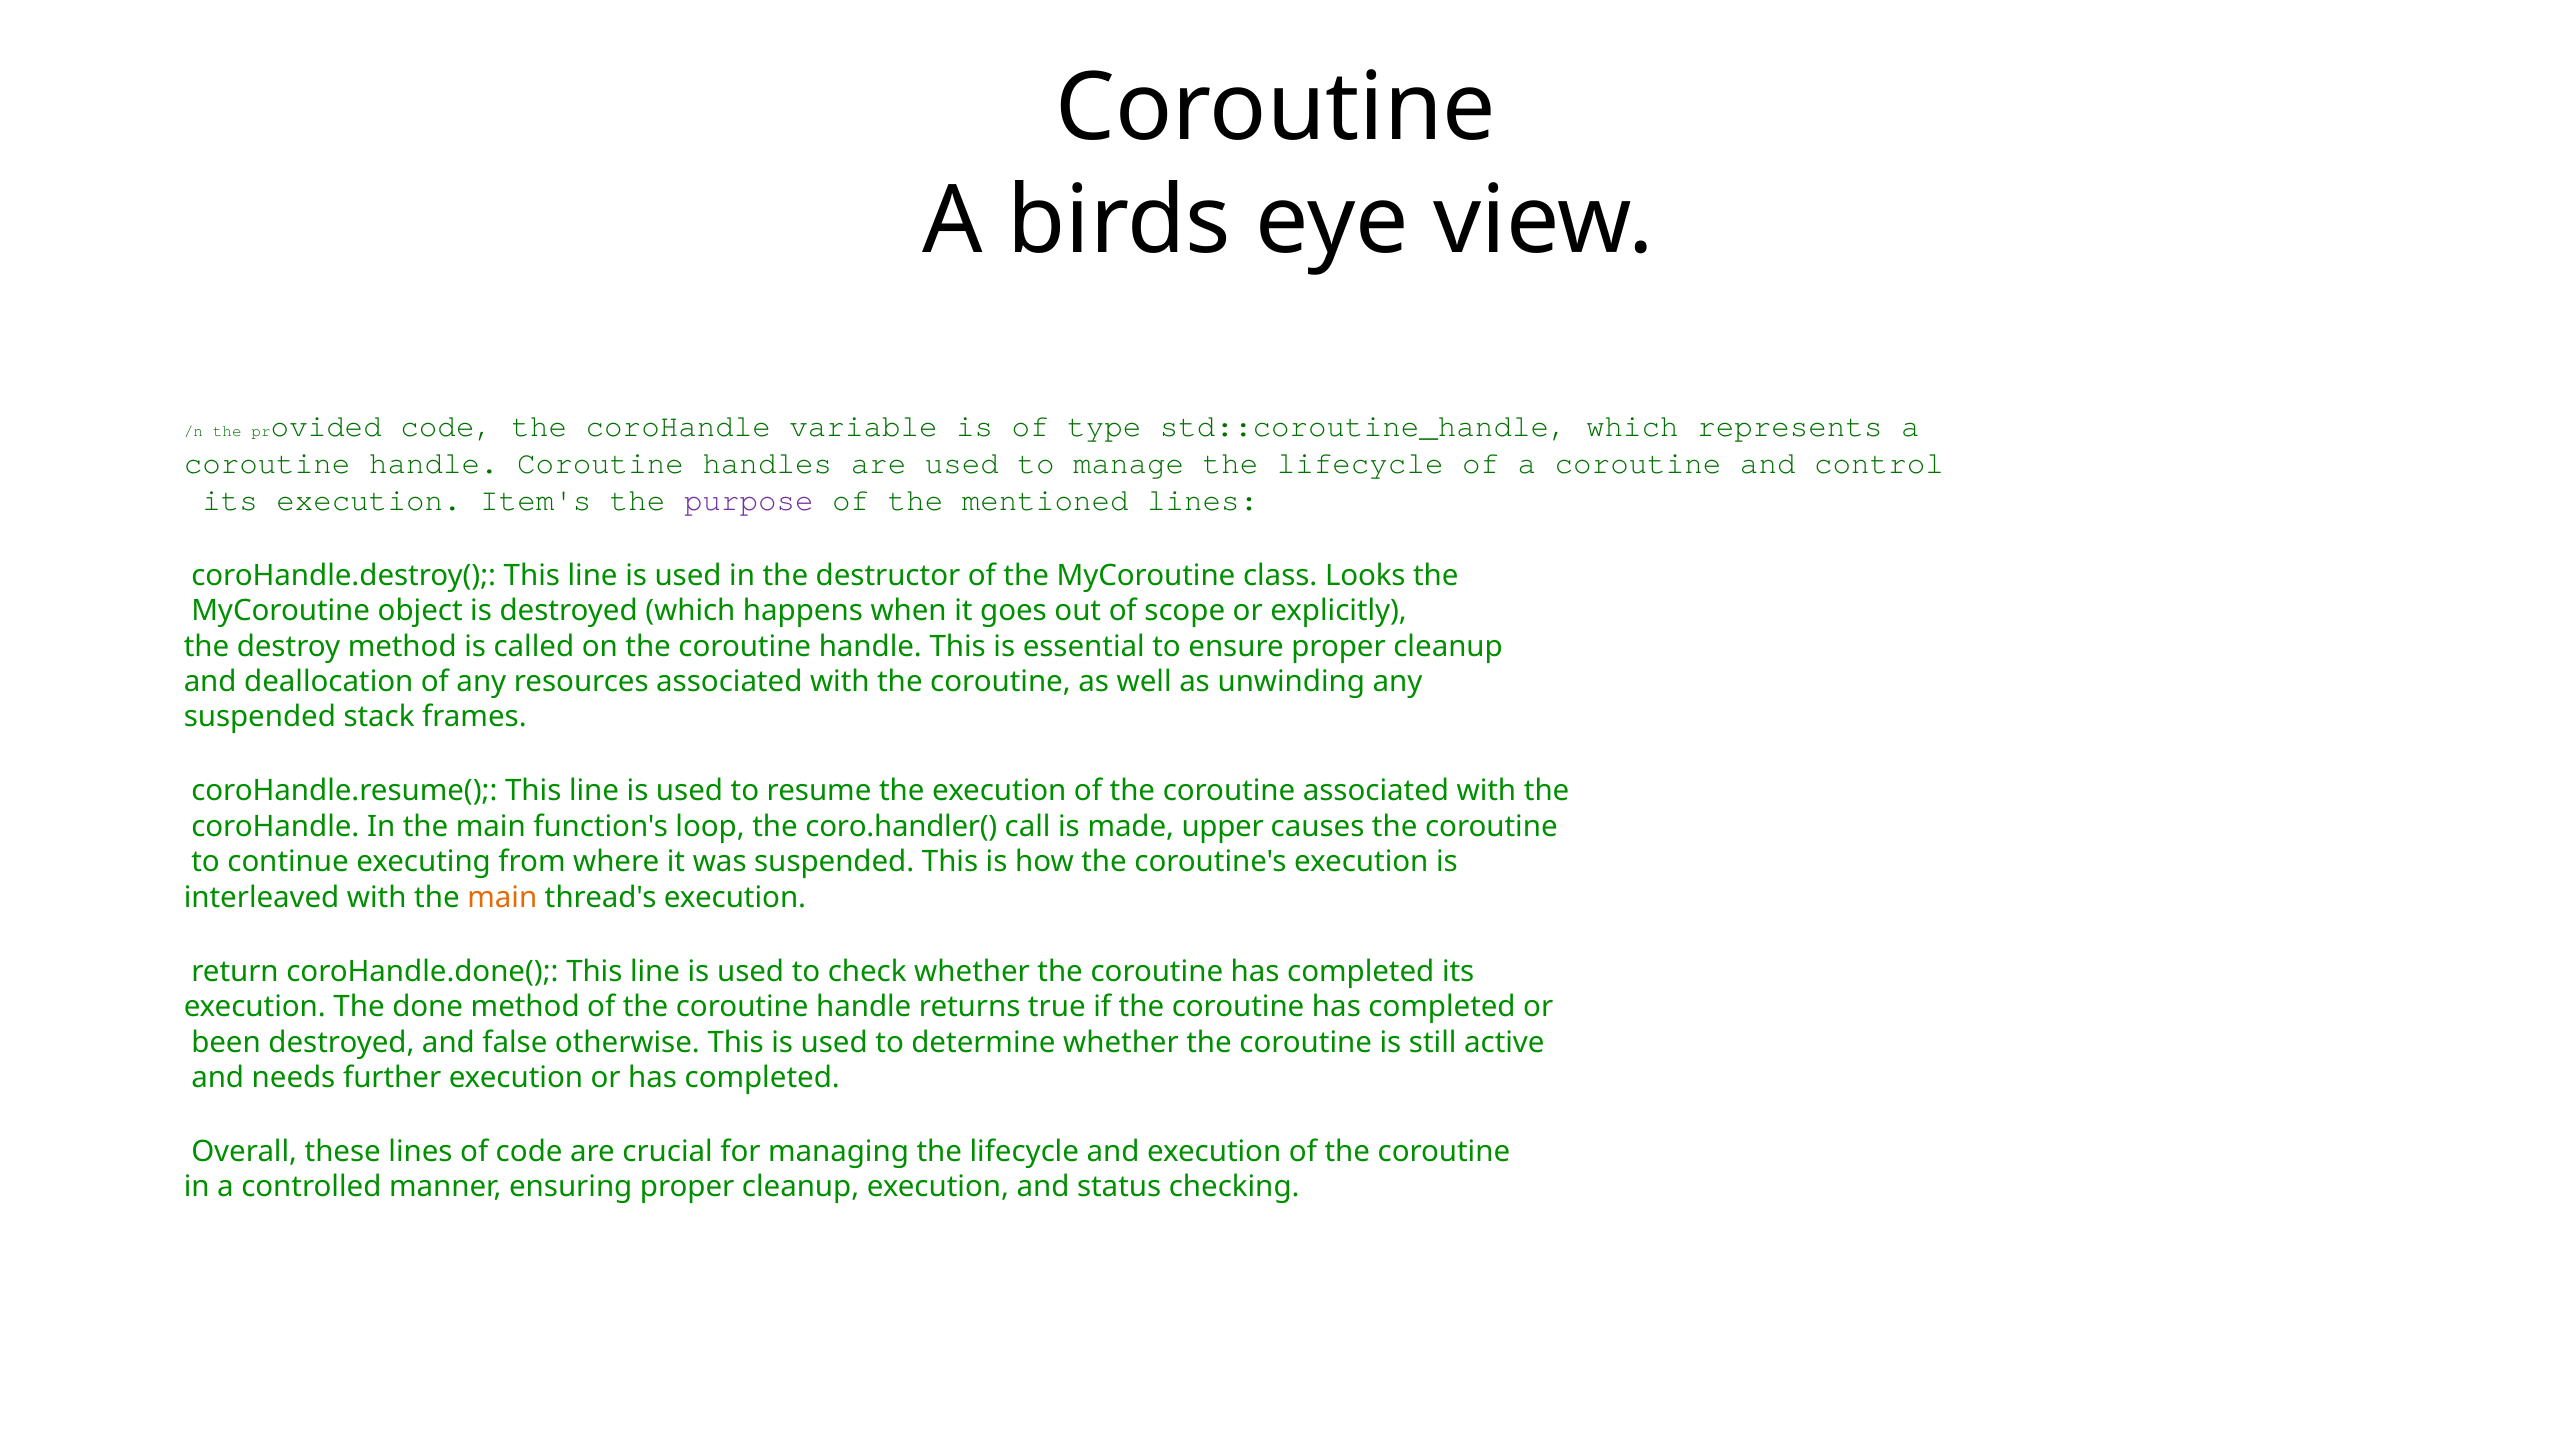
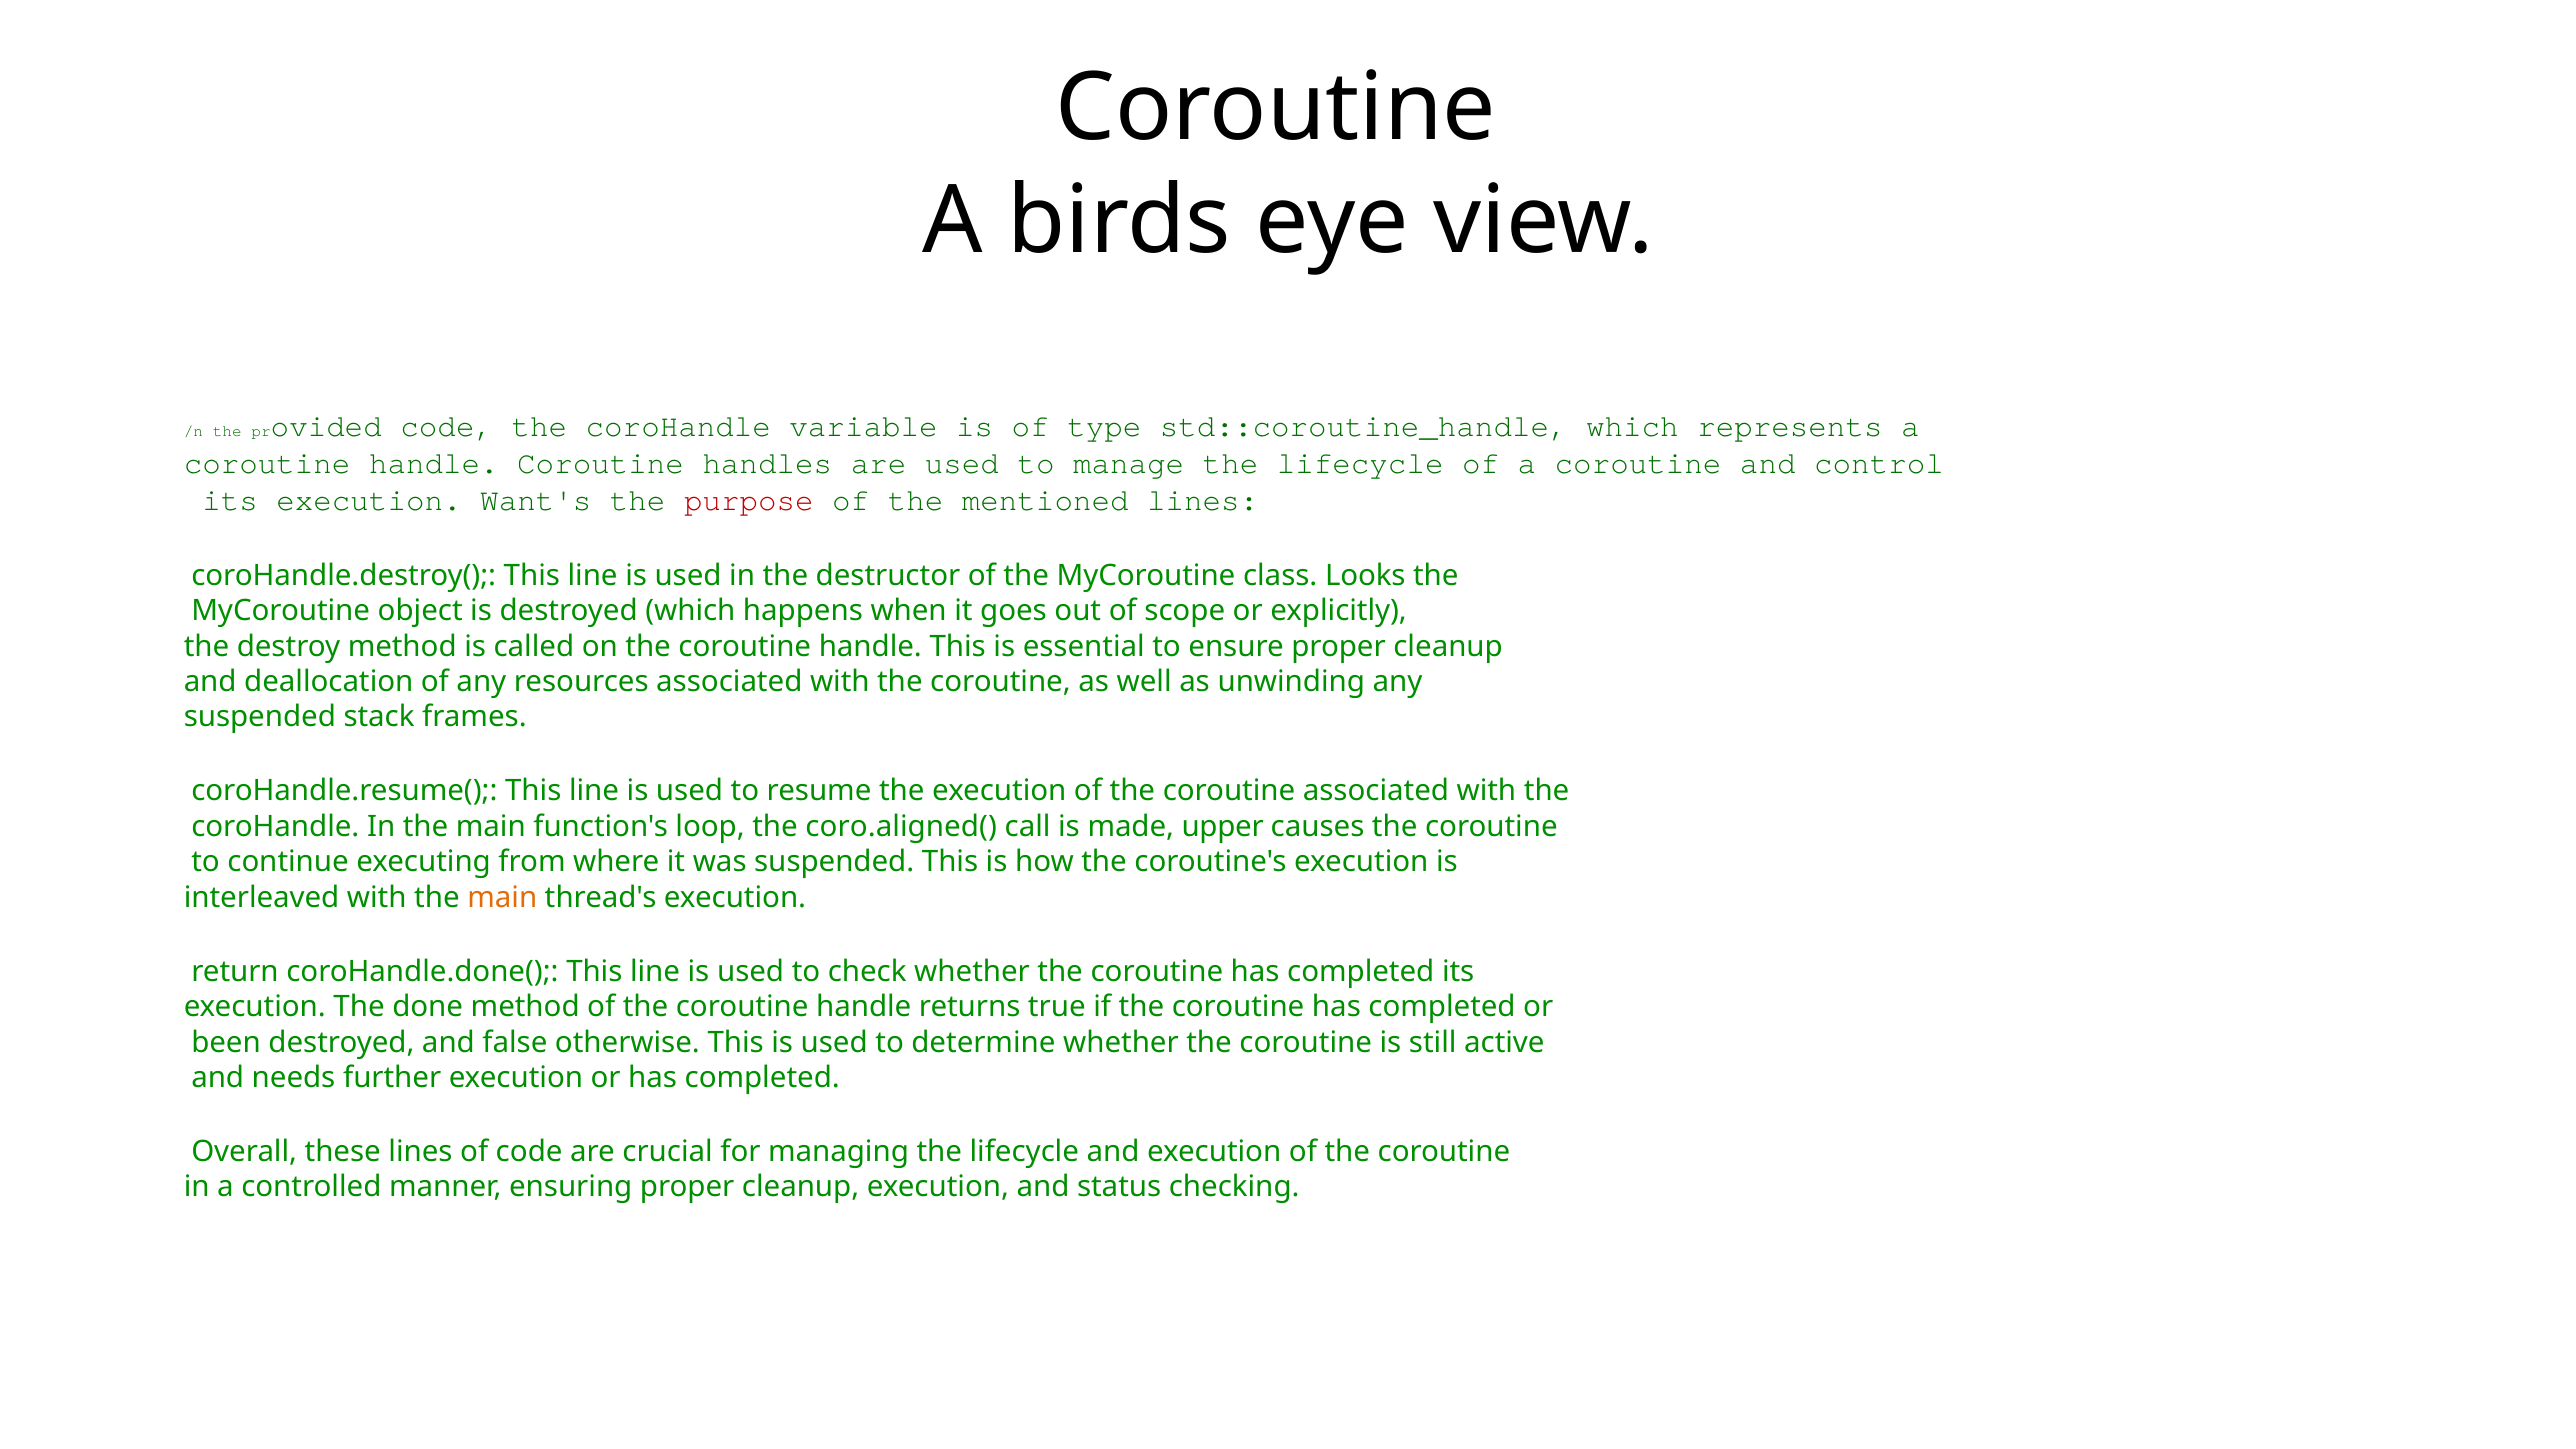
Item's: Item's -> Want's (536, 501)
purpose colour: purple -> red (749, 501)
coro.handler(: coro.handler( -> coro.aligned( (901, 827)
